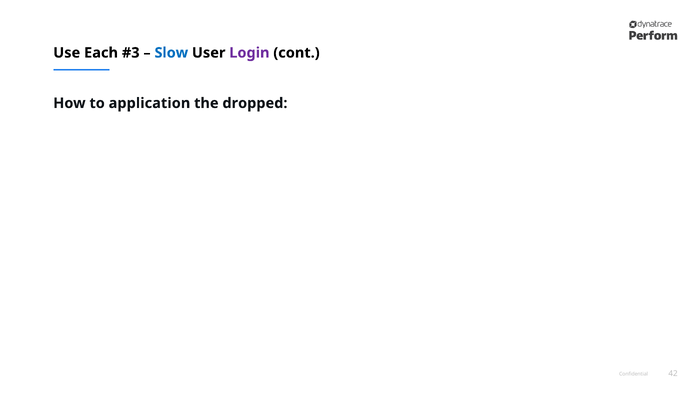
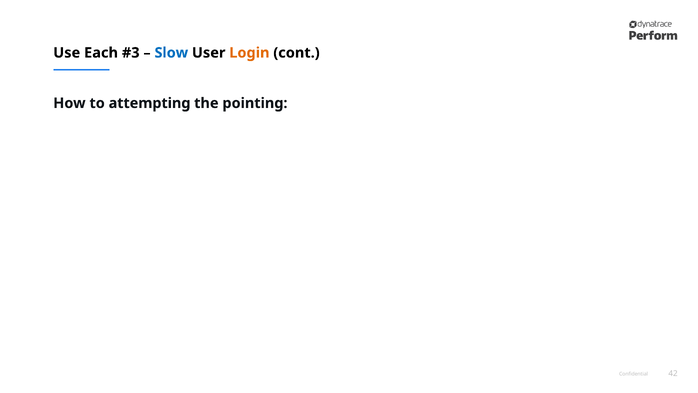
Login colour: purple -> orange (249, 53)
application: application -> attempting (150, 103)
dropped: dropped -> pointing (255, 103)
